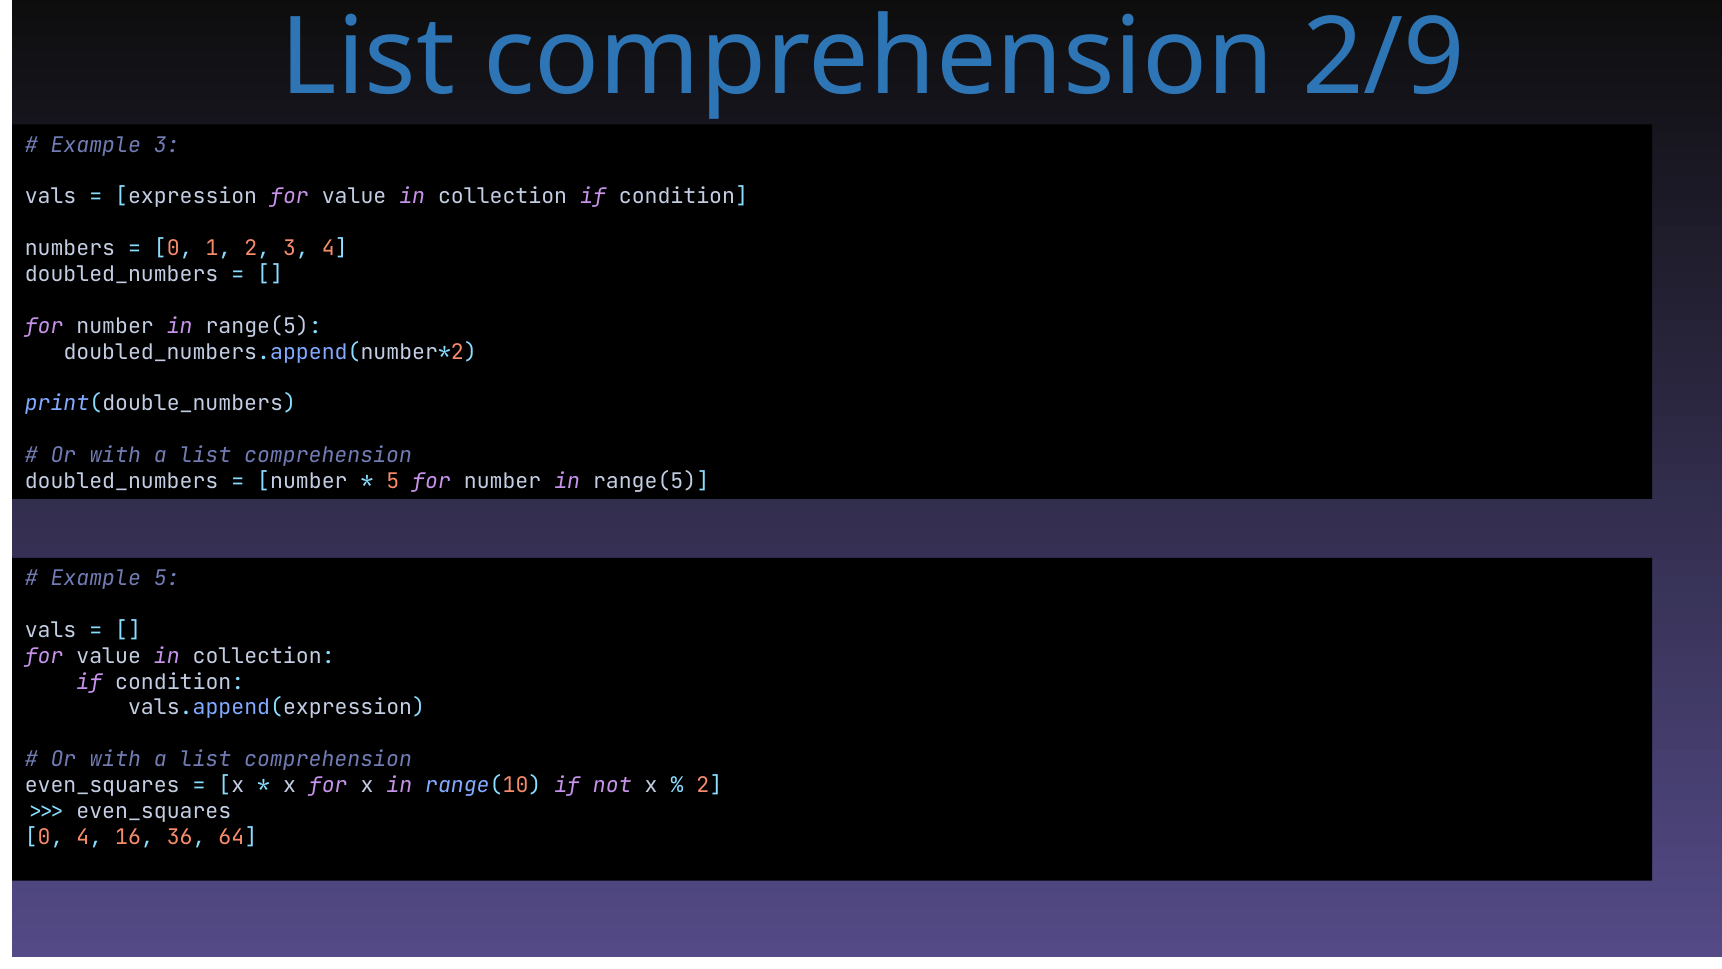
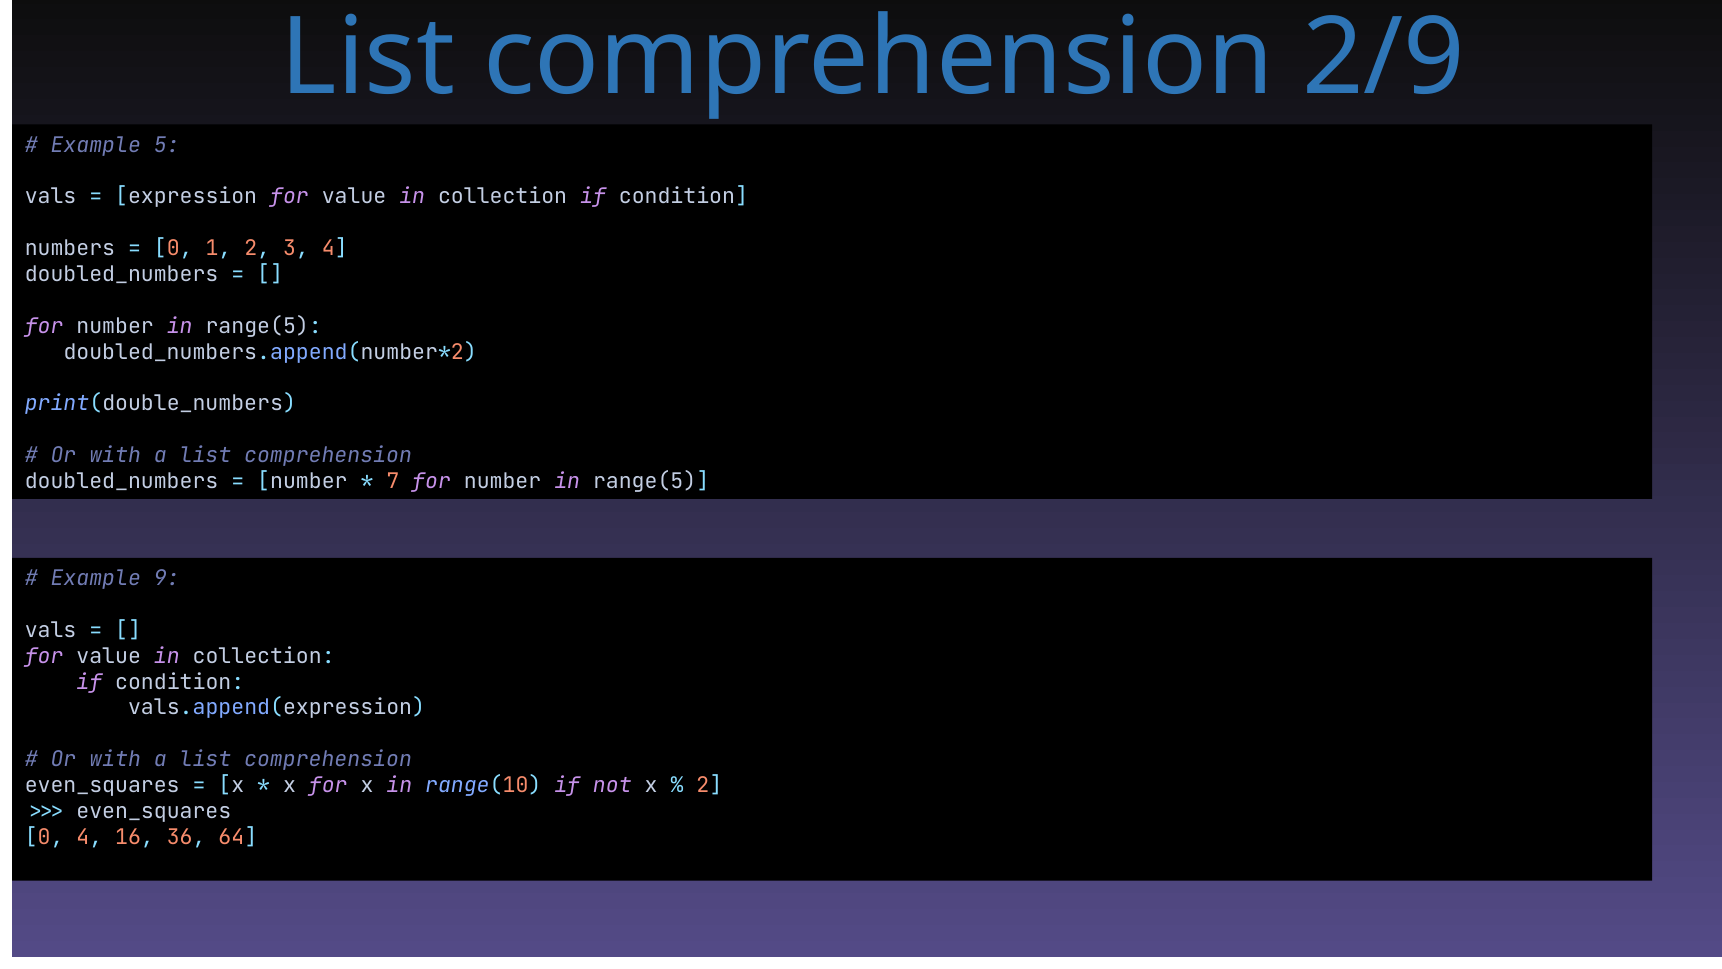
Example 3: 3 -> 5 (167, 145)
5: 5 -> 7 (393, 481)
Example 5: 5 -> 9 (167, 578)
